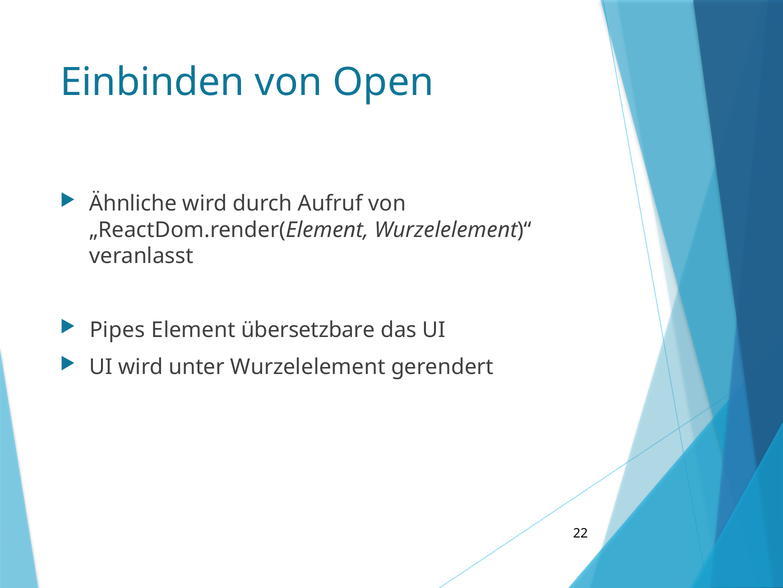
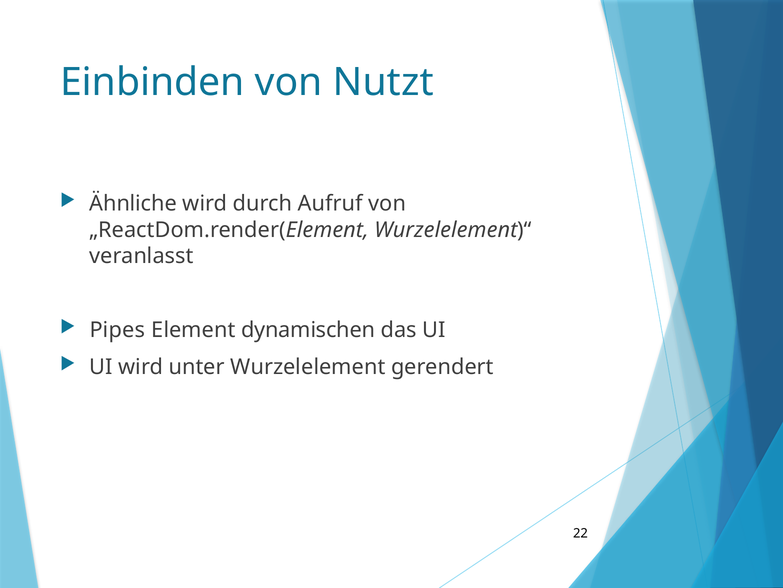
Open: Open -> Nutzt (383, 82)
übersetzbare: übersetzbare -> dynamischen (308, 330)
